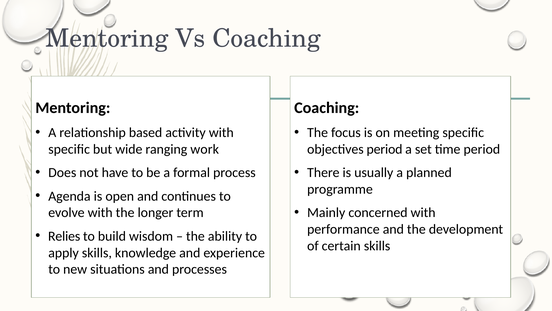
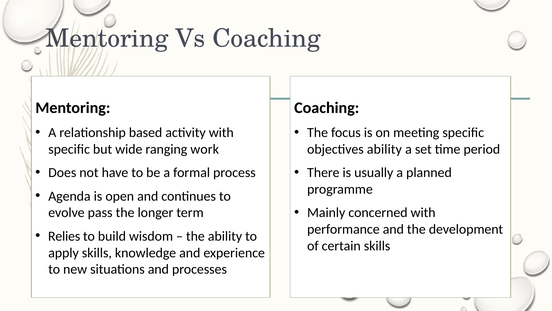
objectives period: period -> ability (384, 149)
evolve with: with -> pass (100, 212)
